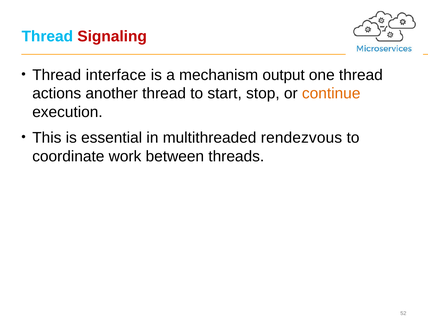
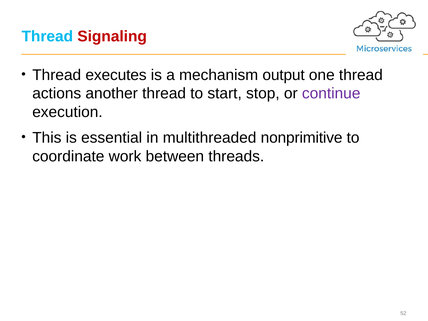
interface: interface -> executes (116, 75)
continue colour: orange -> purple (331, 94)
rendezvous: rendezvous -> nonprimitive (302, 138)
